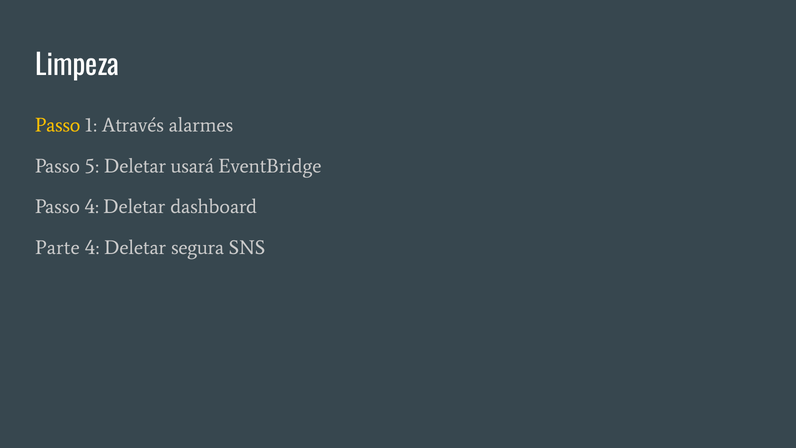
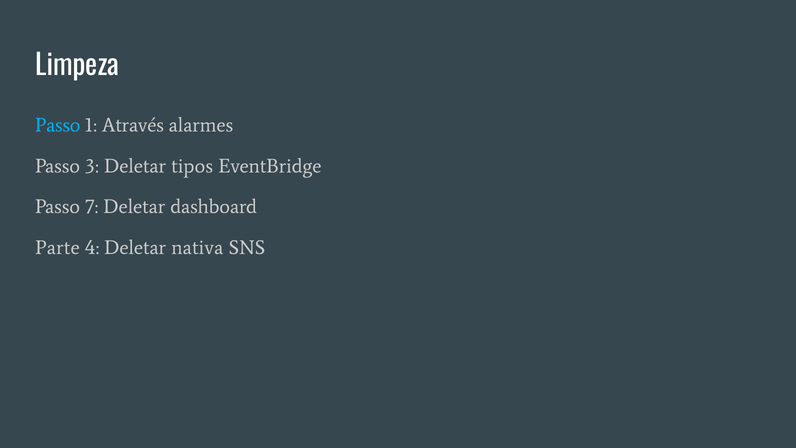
Passo colour: yellow -> light blue (58, 125)
5: 5 -> 3 (92, 166)
usará: usará -> tipos (192, 166)
Passo 4: 4 -> 7 (92, 207)
segura: segura -> nativa (197, 247)
